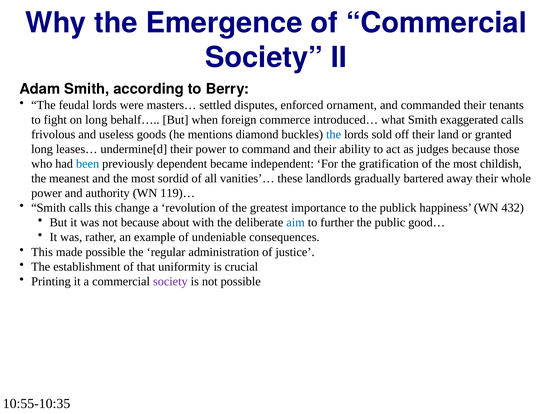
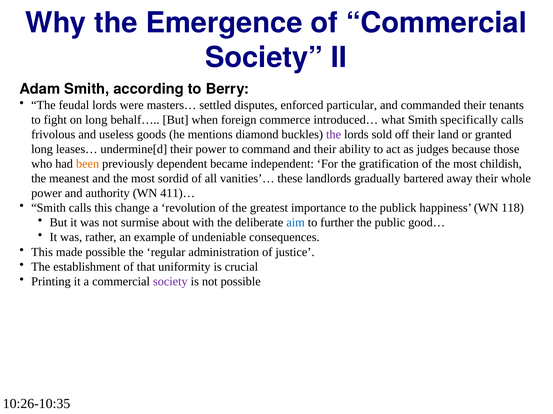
ornament: ornament -> particular (352, 105)
exaggerated: exaggerated -> specifically (469, 120)
the colour: blue -> purple (334, 135)
been colour: blue -> orange (88, 164)
119)…: 119)… -> 411)… (178, 194)
432: 432 -> 118 (513, 208)
not because: because -> surmise (140, 223)
10:55-10:35: 10:55-10:35 -> 10:26-10:35 (37, 404)
